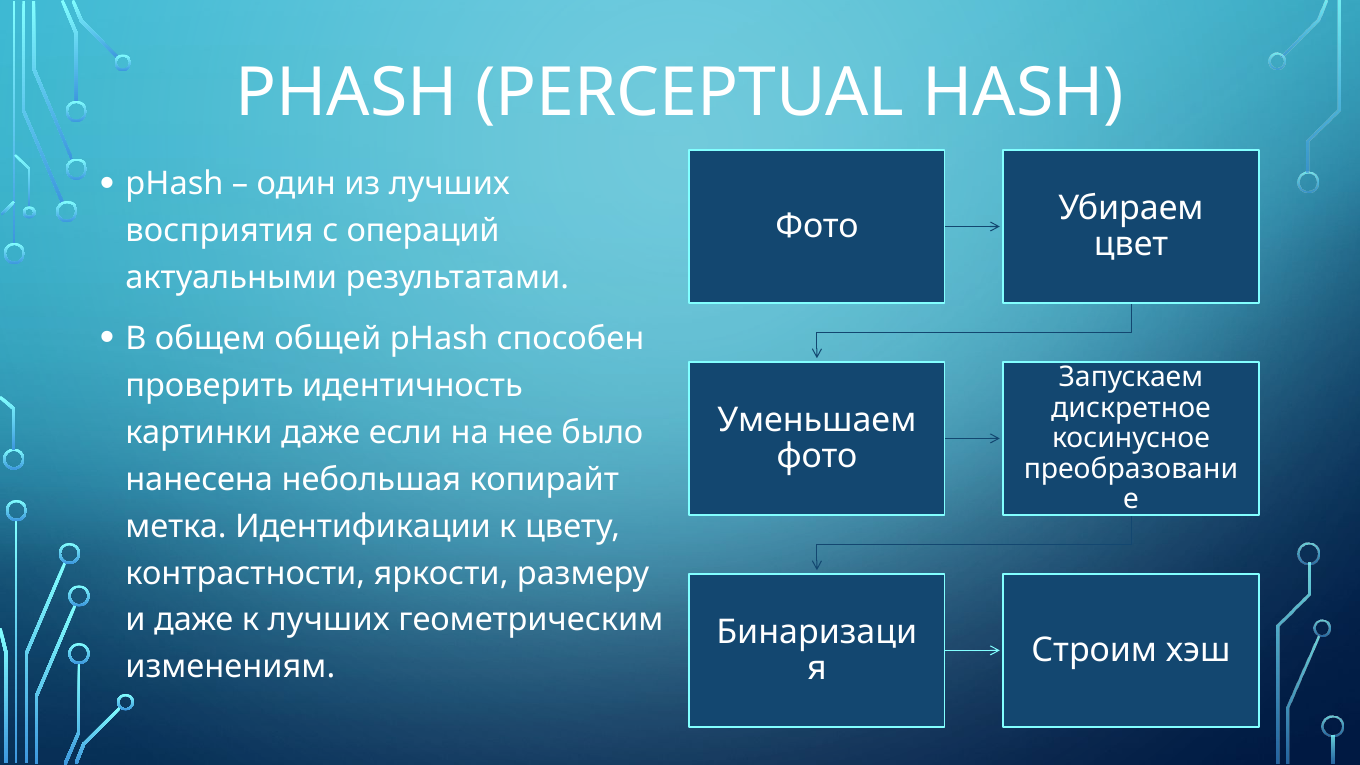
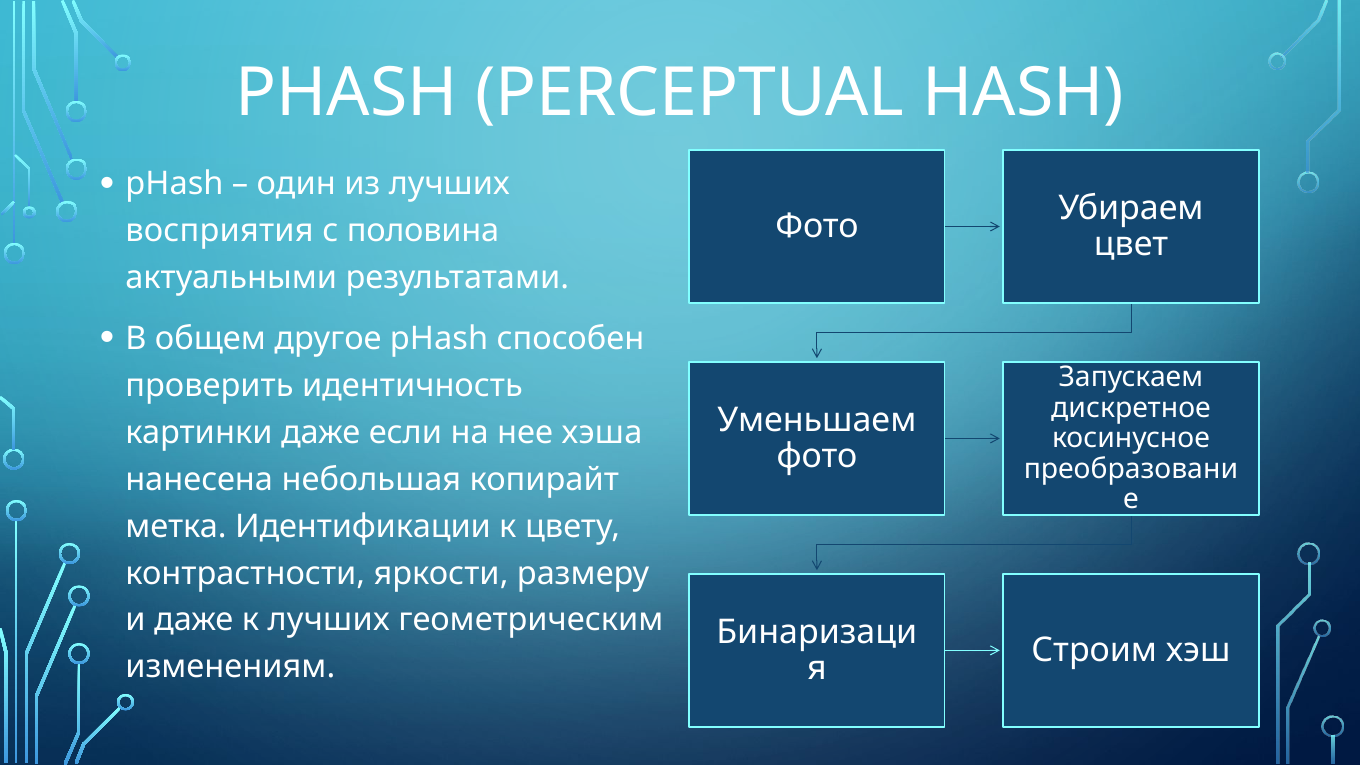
операций: операций -> половина (423, 231)
общей: общей -> другое (328, 339)
было: было -> хэша (602, 433)
